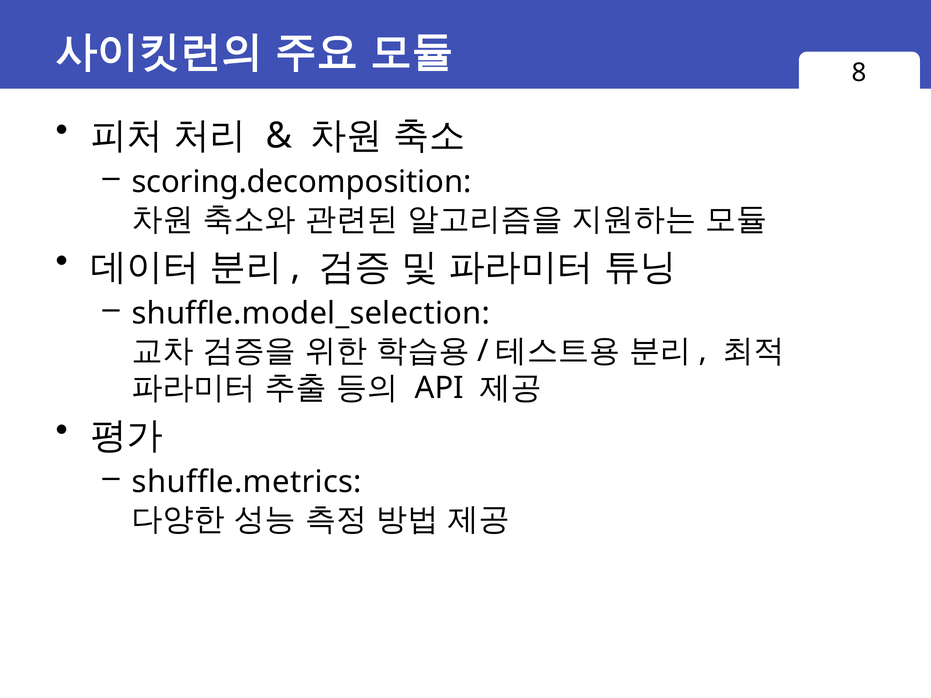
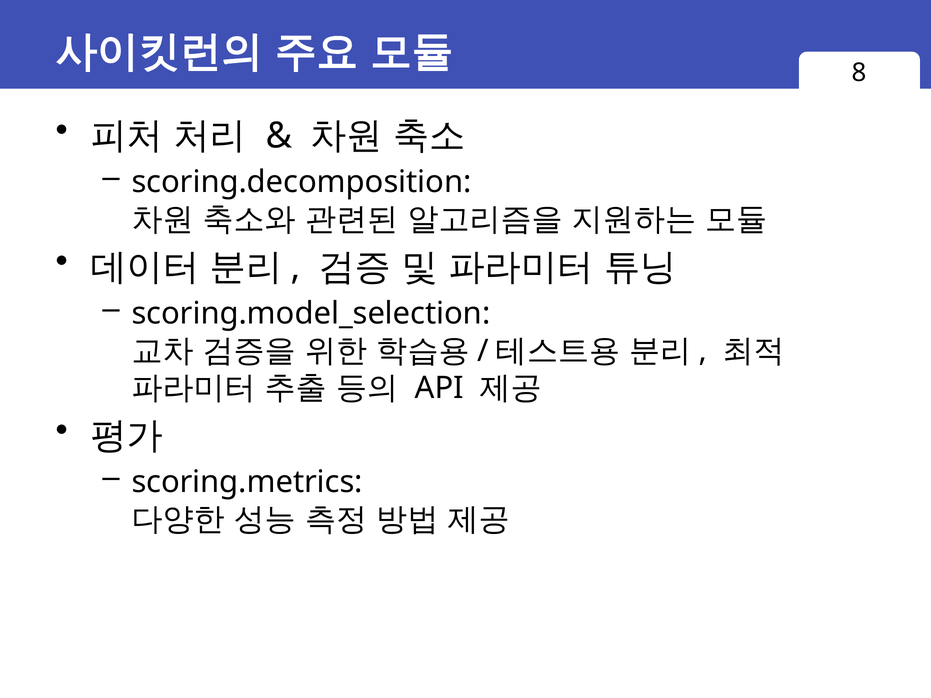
shuffle.model_selection: shuffle.model_selection -> scoring.model_selection (311, 314)
shuffle.metrics: shuffle.metrics -> scoring.metrics (247, 482)
